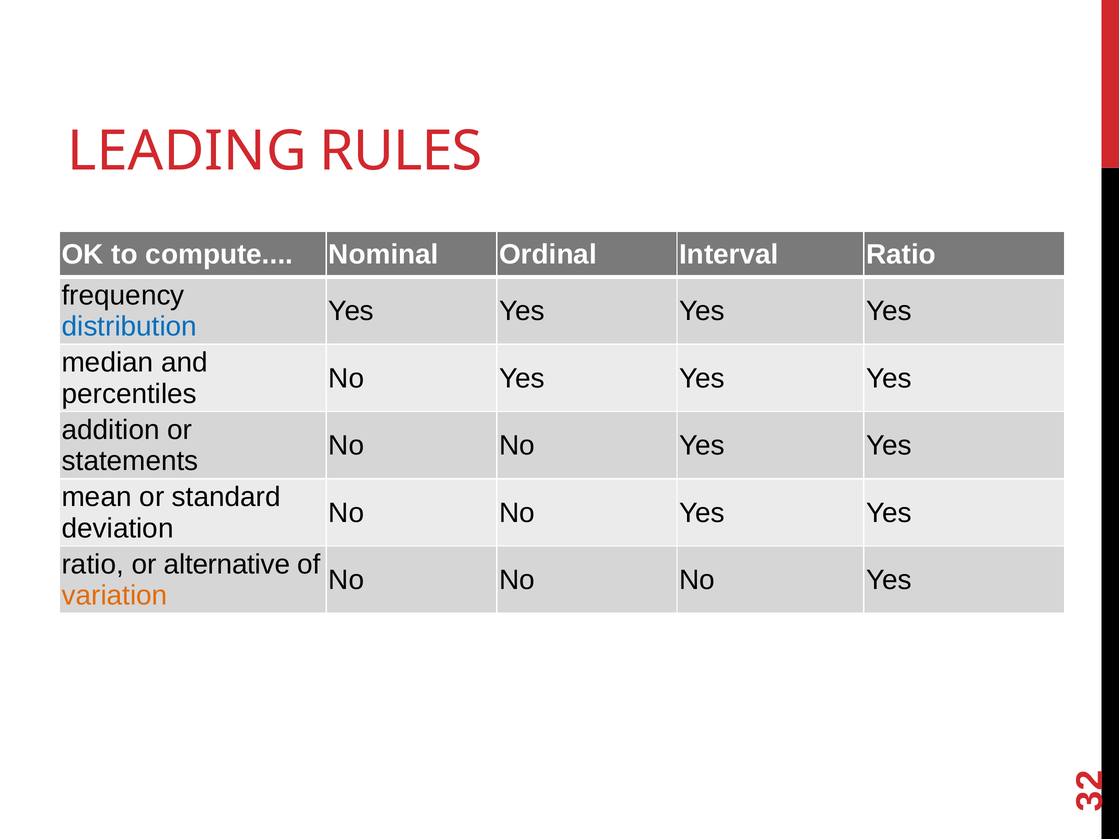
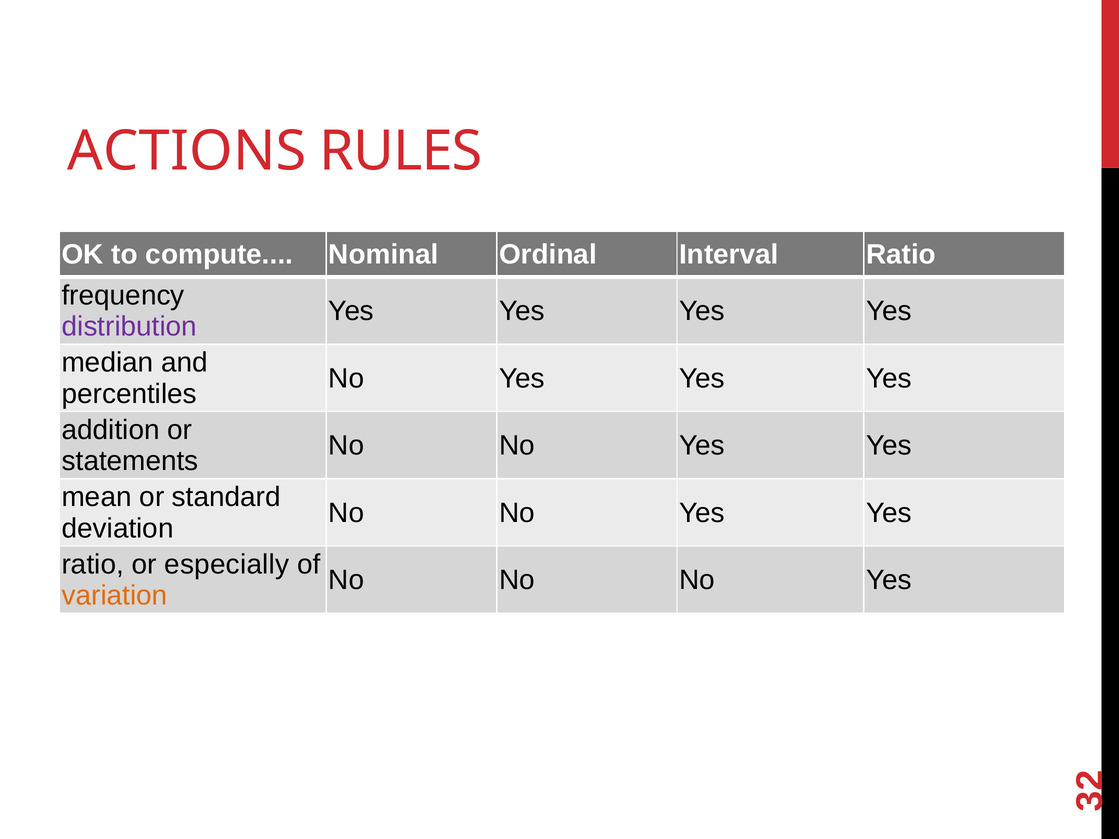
LEADING: LEADING -> ACTIONS (187, 151)
distribution colour: blue -> purple (129, 327)
alternative: alternative -> especially (227, 565)
